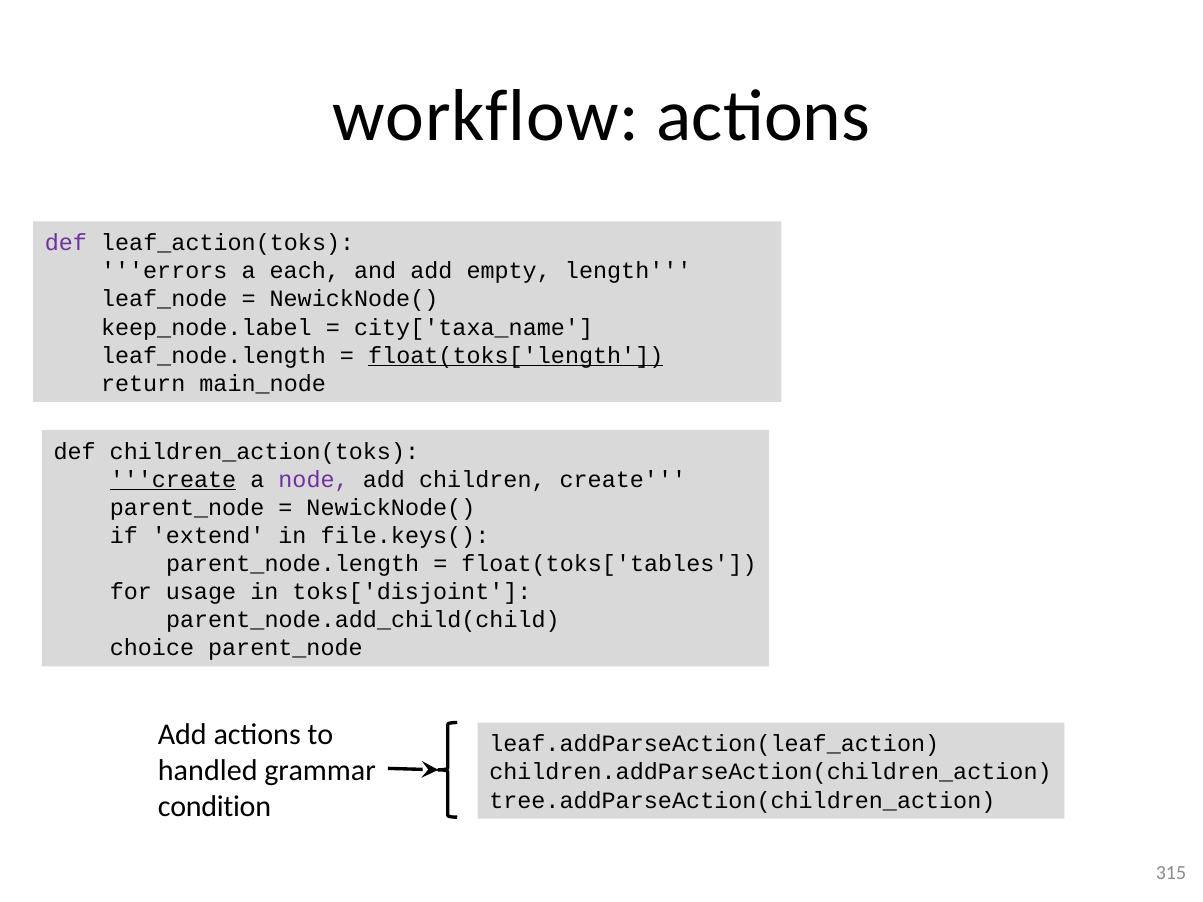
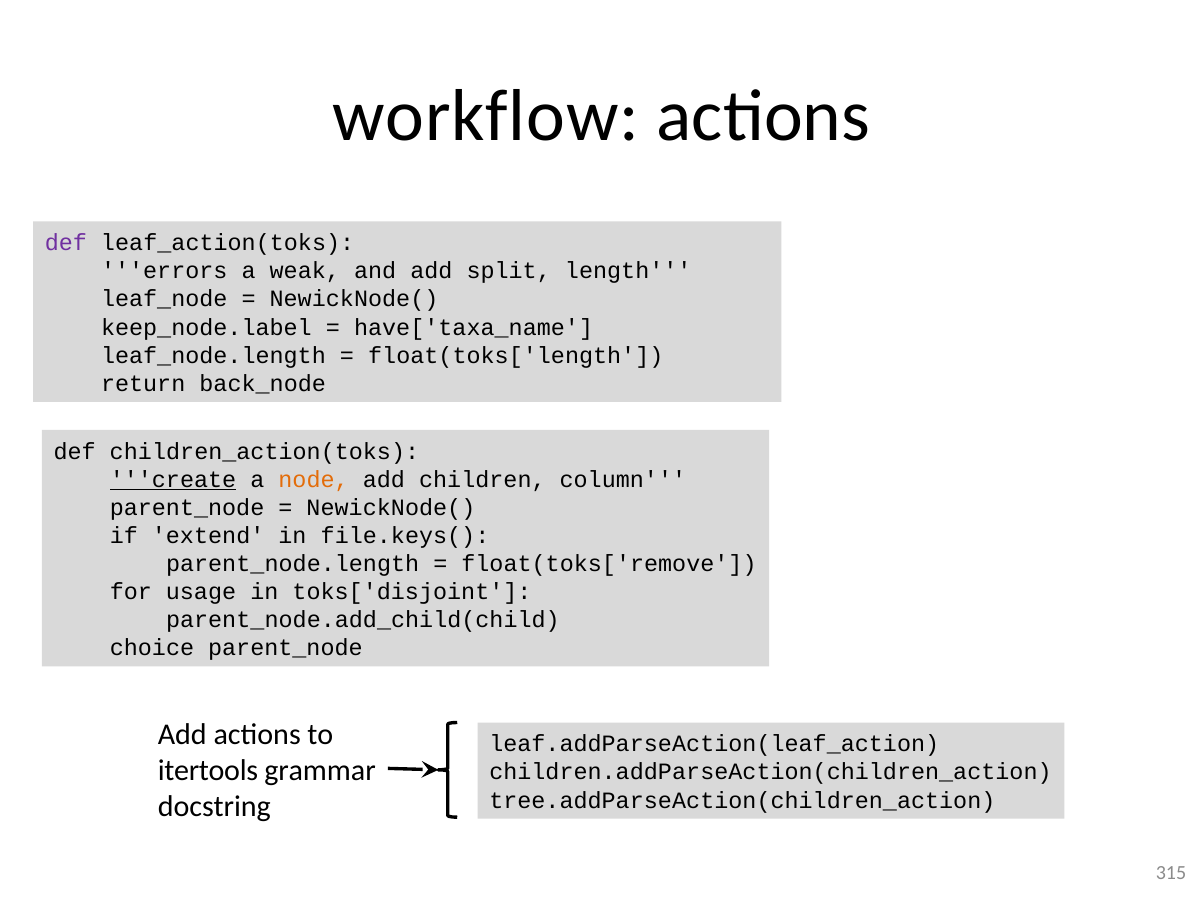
each: each -> weak (305, 271)
empty: empty -> split (509, 271)
city['taxa_name: city['taxa_name -> have['taxa_name (474, 327)
float(toks['length underline: present -> none (516, 355)
main_node: main_node -> back_node (263, 384)
node colour: purple -> orange (314, 480)
children create: create -> column (623, 480)
float(toks['tables: float(toks['tables -> float(toks['remove (609, 564)
handled: handled -> itertools (208, 771)
condition: condition -> docstring (214, 807)
